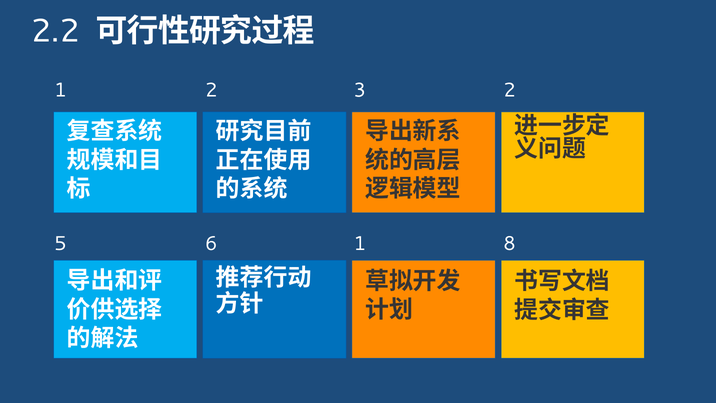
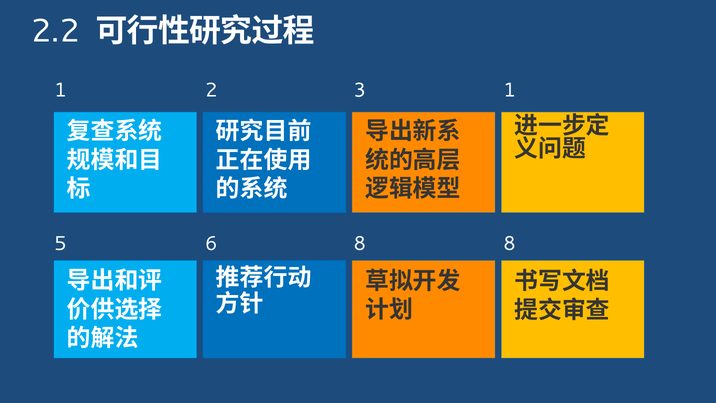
3 2: 2 -> 1 (510, 90)
6 1: 1 -> 8 (360, 244)
